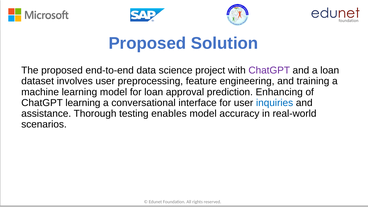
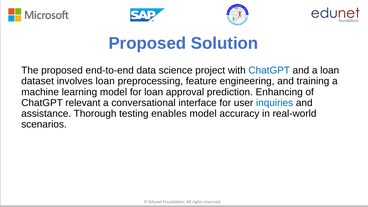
ChatGPT colour: purple -> blue (269, 70)
involves user: user -> loan (105, 81)
ChatGPT learning: learning -> relevant (83, 103)
